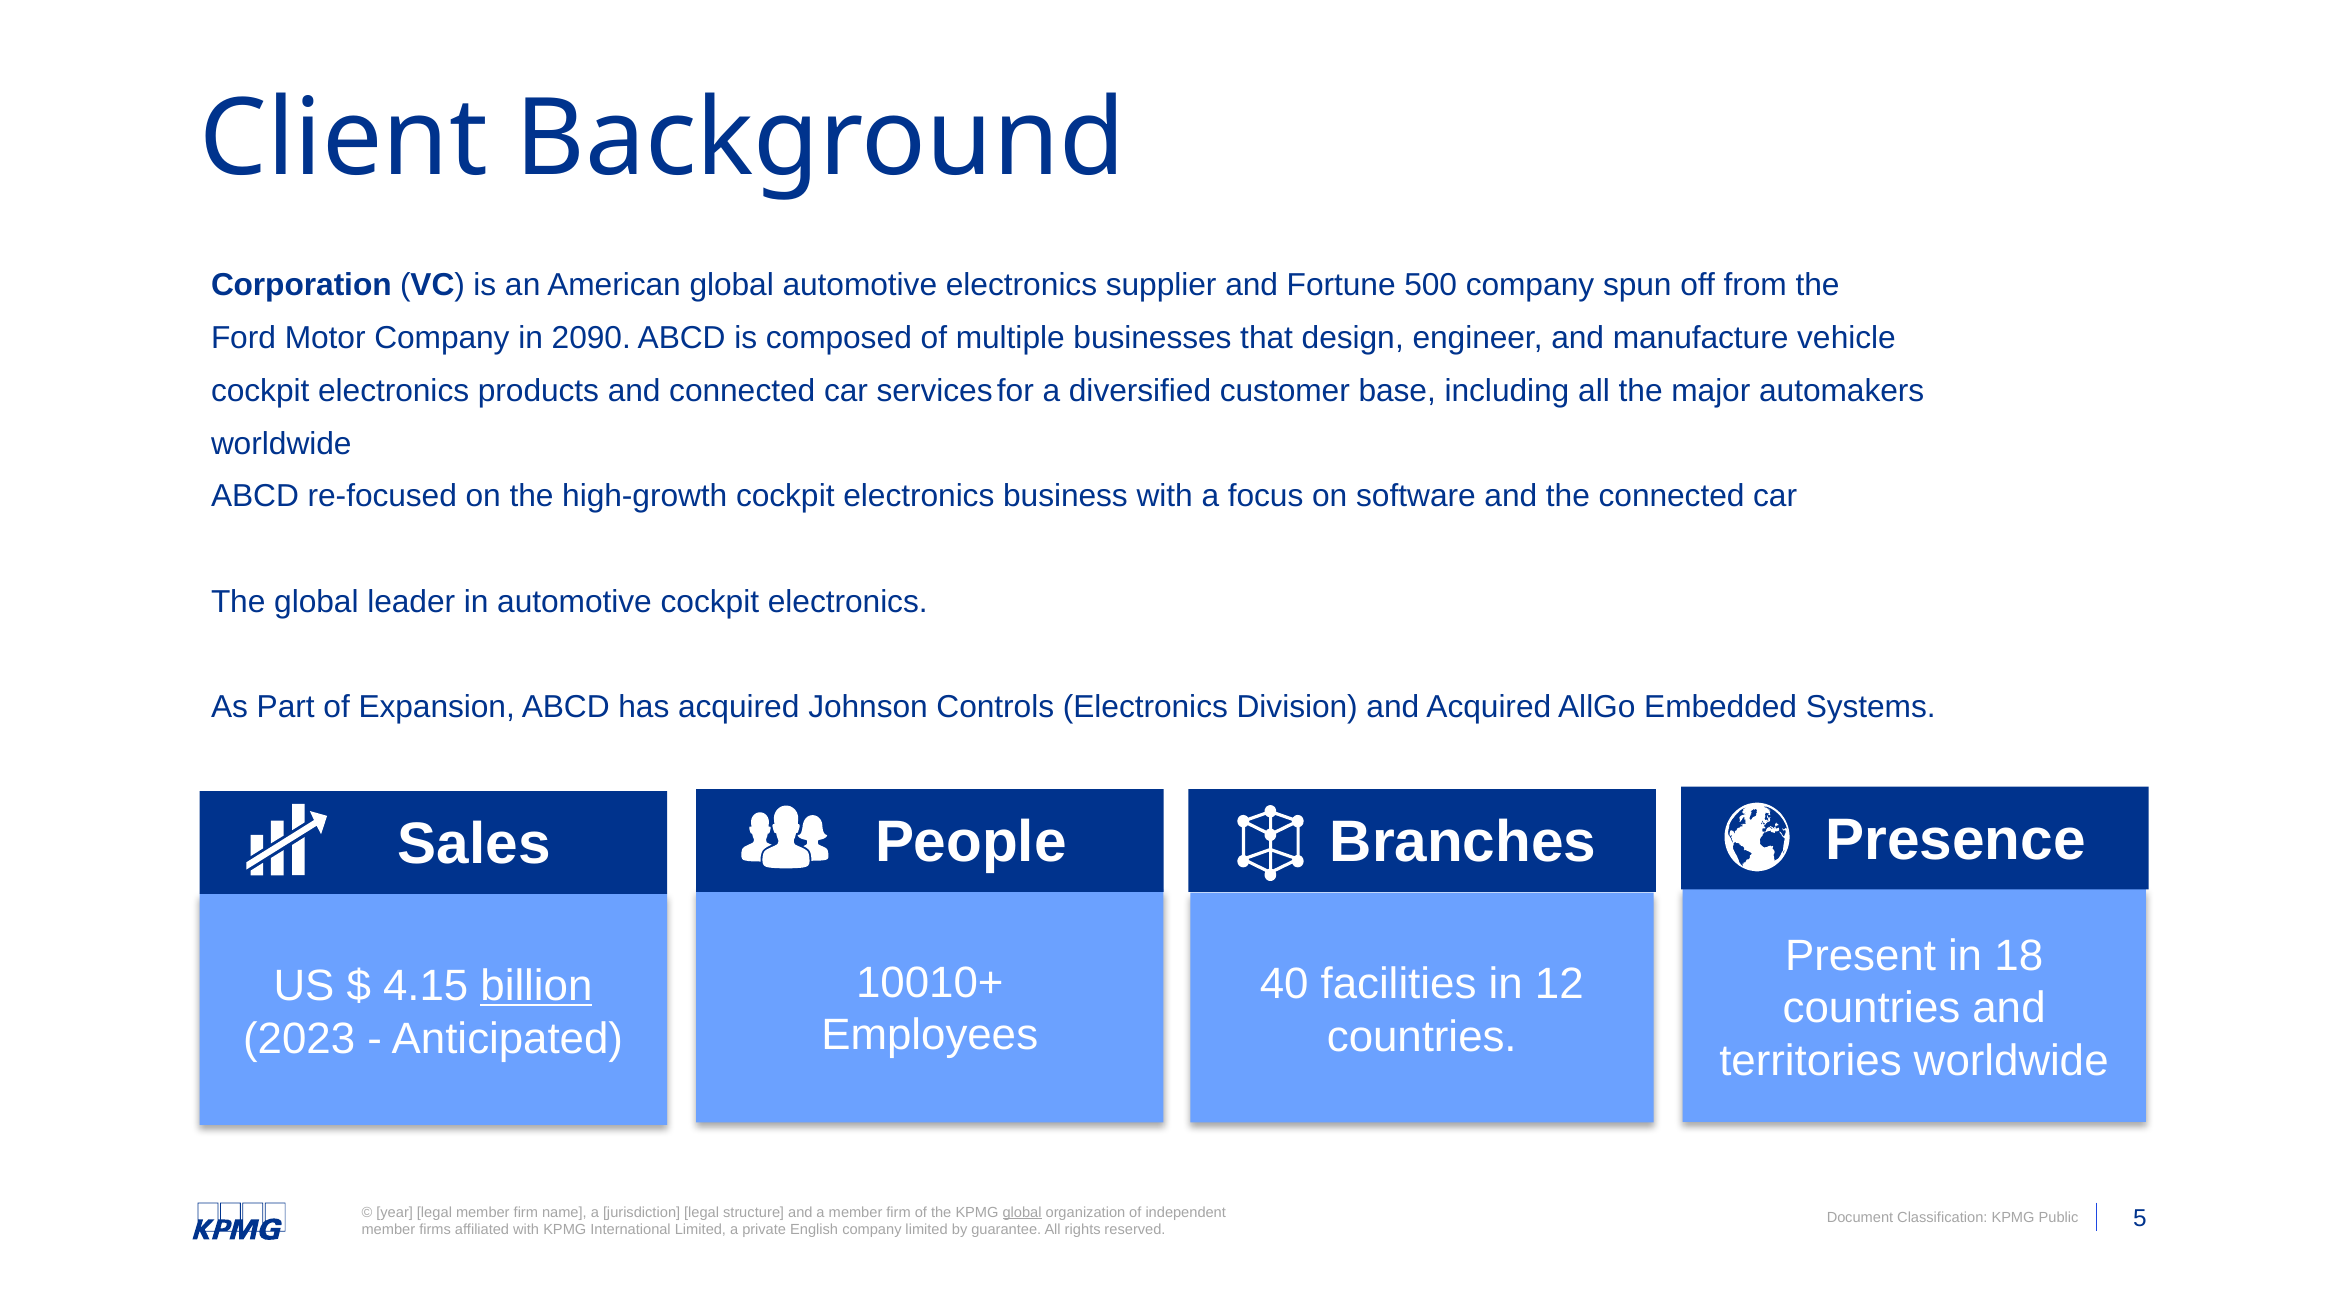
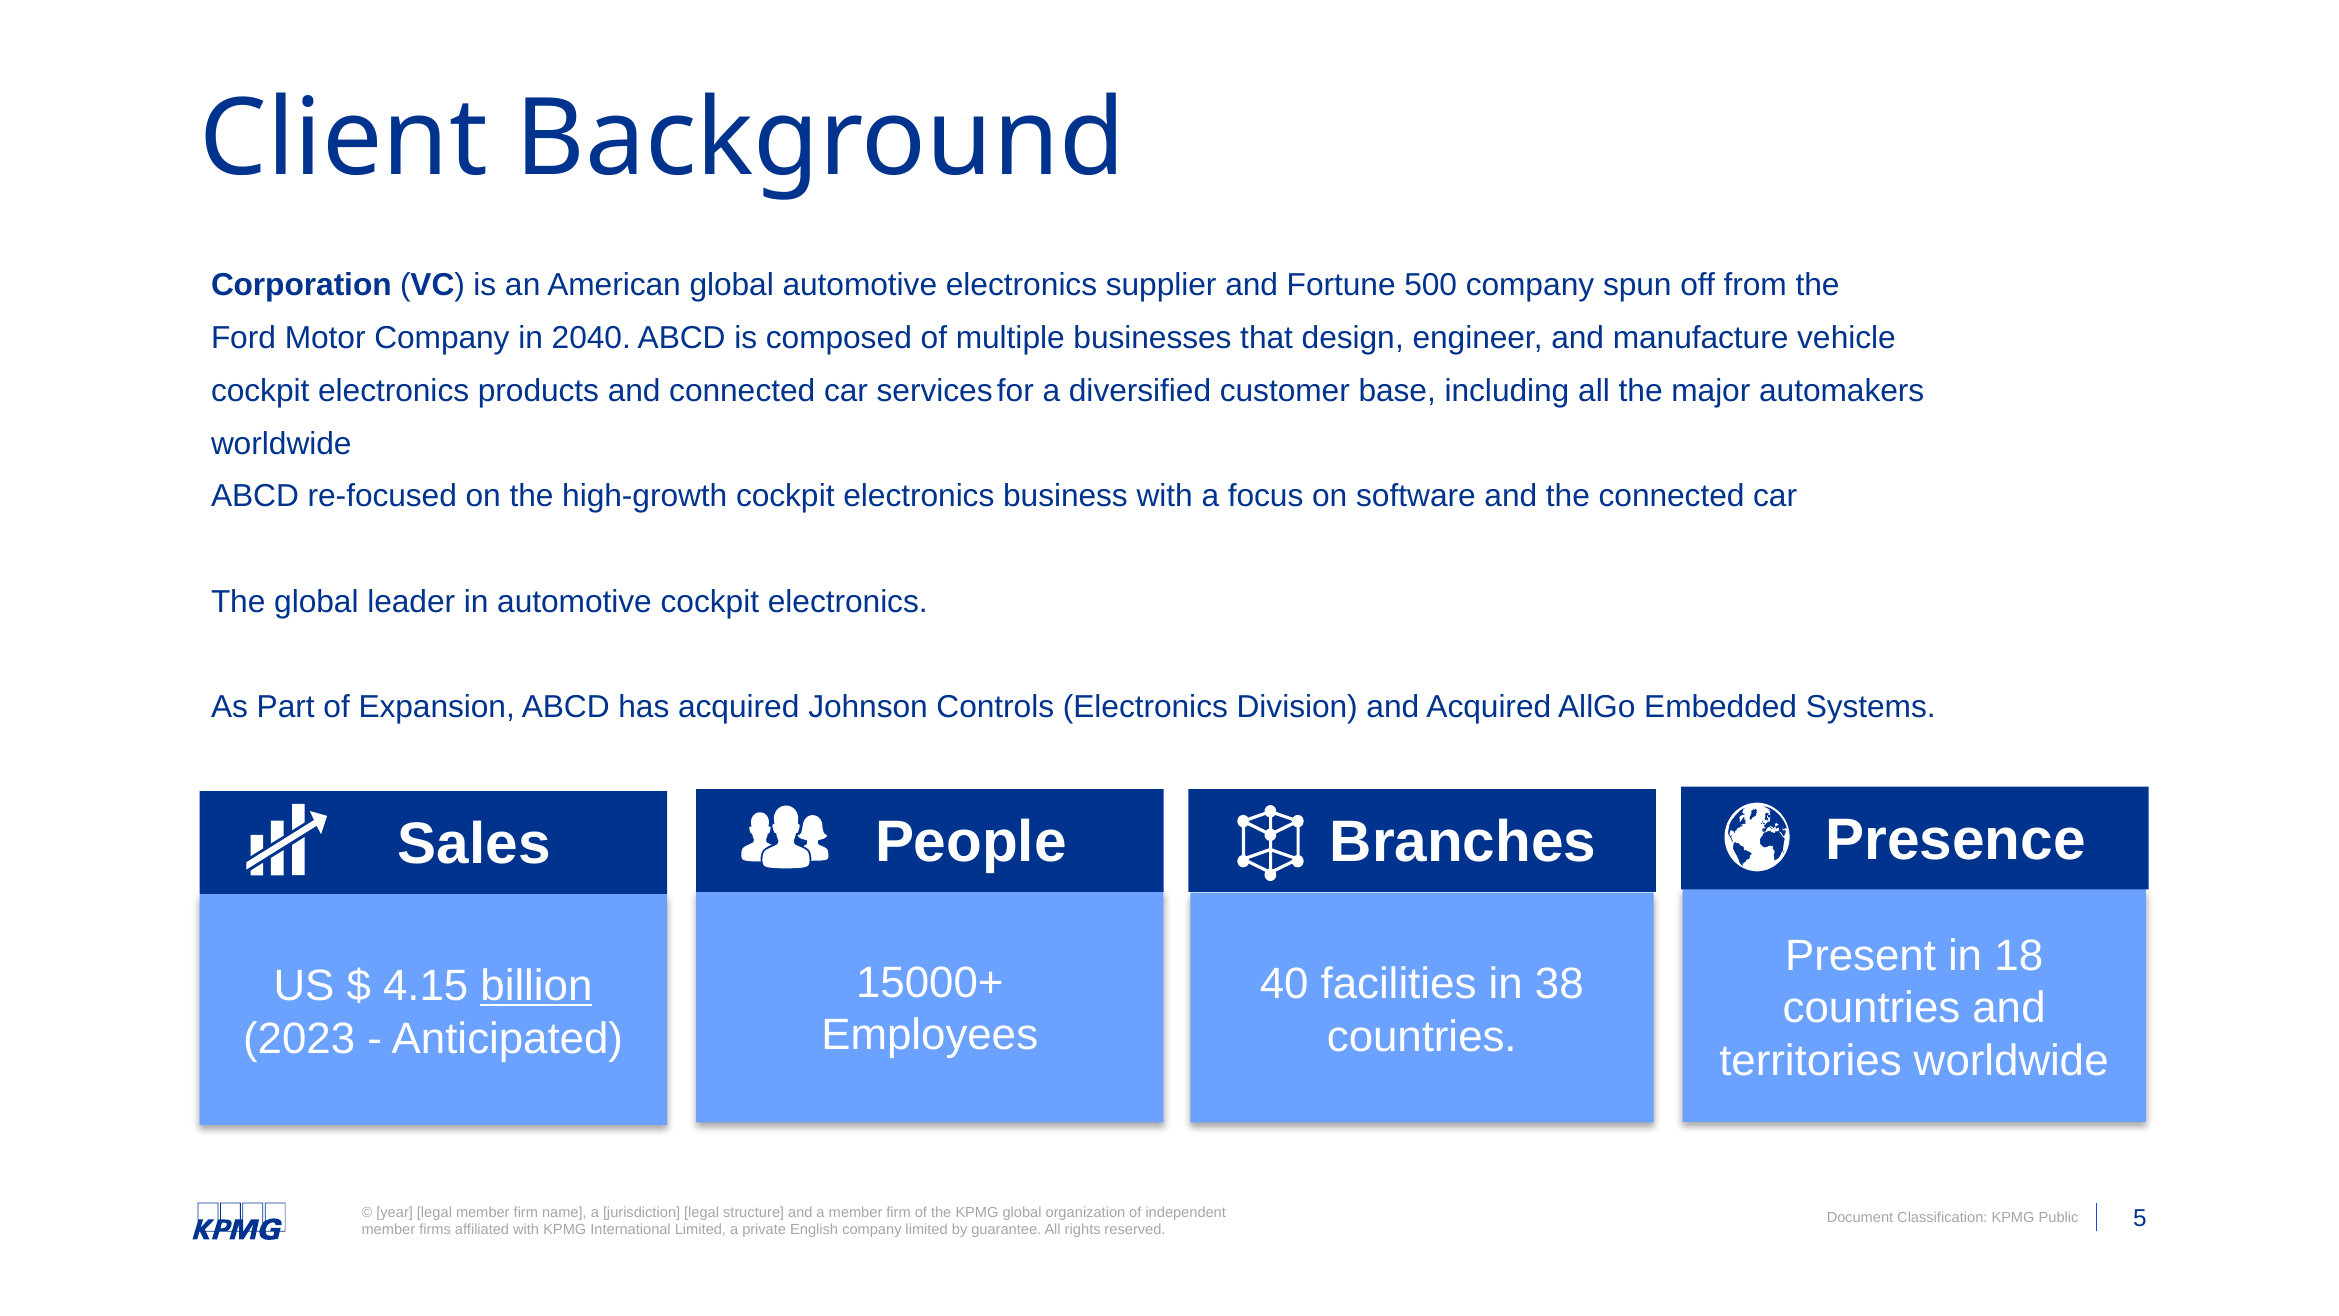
2090: 2090 -> 2040 (591, 338)
10010+: 10010+ -> 15000+ (930, 982)
12: 12 -> 38 (1559, 984)
global underline: present -> none (1022, 1212)
